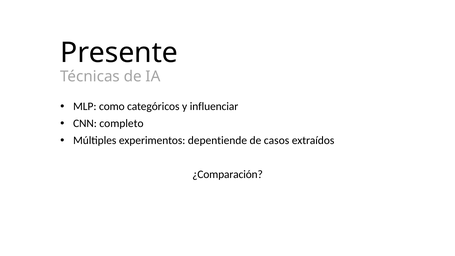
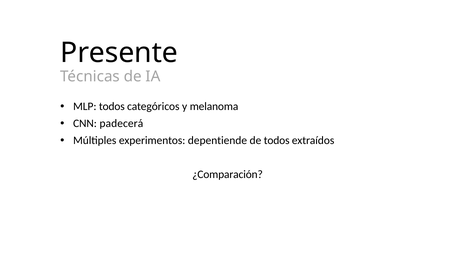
MLP como: como -> todos (112, 106)
influenciar: influenciar -> melanoma (214, 106)
completo: completo -> padecerá (121, 123)
de casos: casos -> todos (277, 140)
